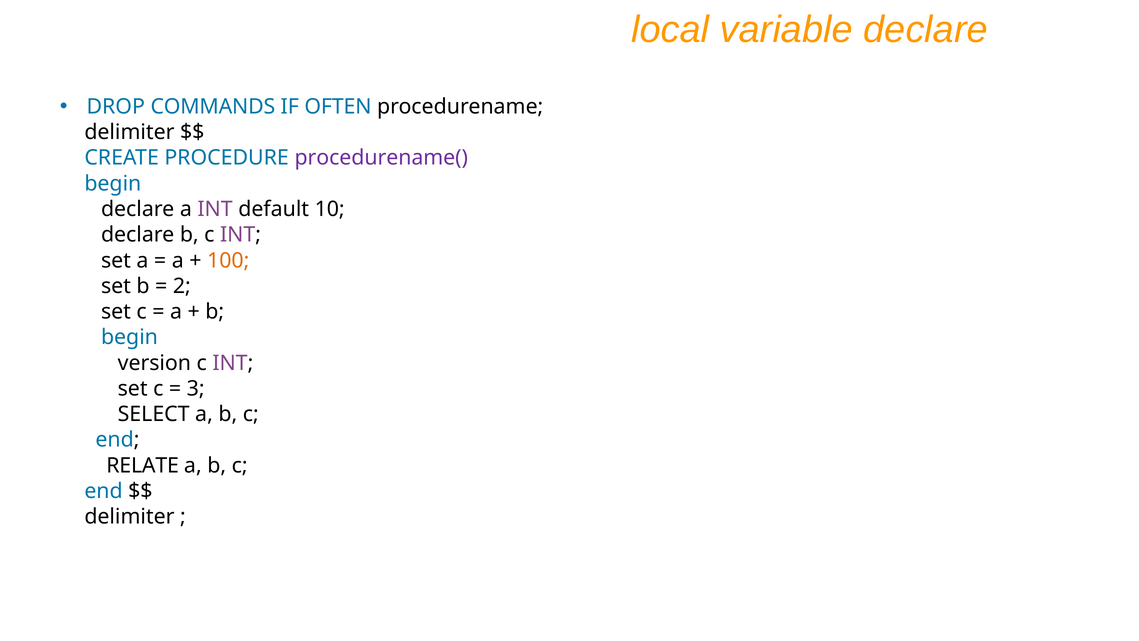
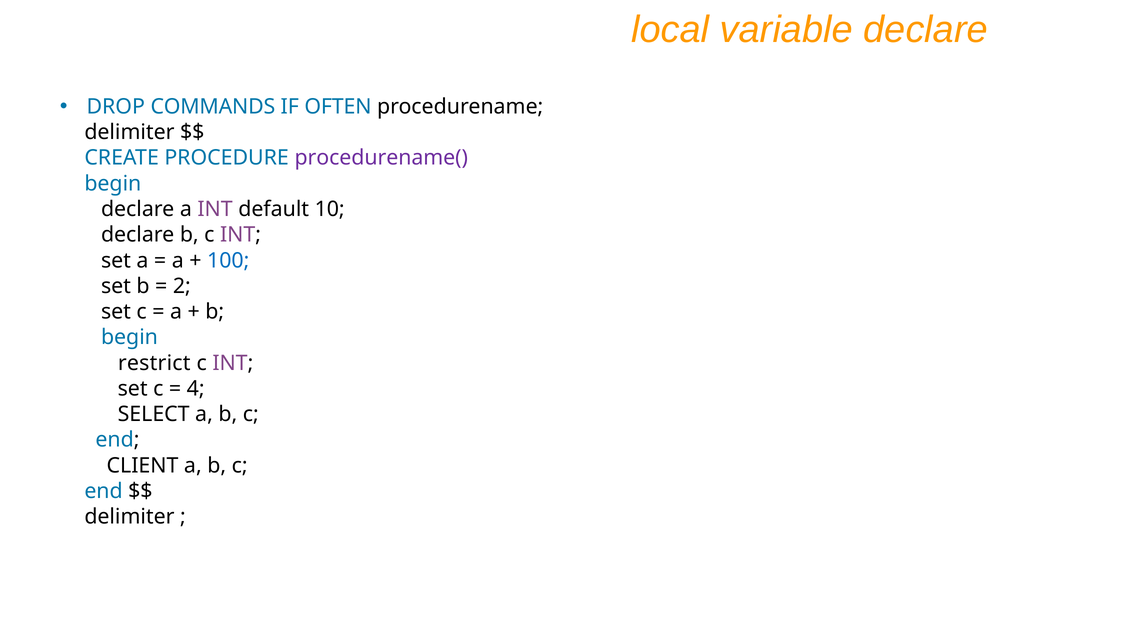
100 colour: orange -> blue (228, 260)
version: version -> restrict (154, 363)
3: 3 -> 4 (196, 388)
RELATE: RELATE -> CLIENT (143, 465)
